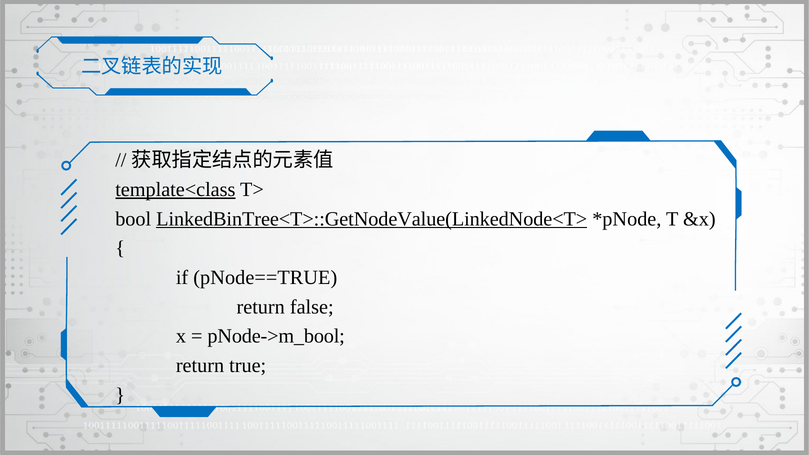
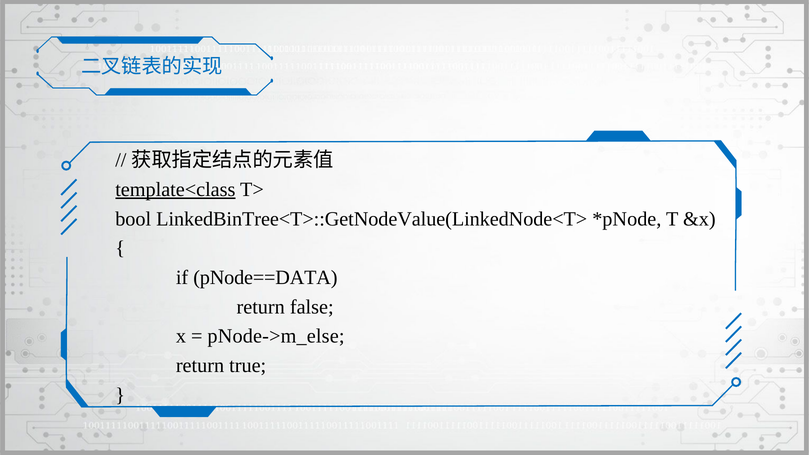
LinkedBinTree<T>::GetNodeValue(LinkedNode<T> underline: present -> none (372, 219)
pNode==TRUE: pNode==TRUE -> pNode==DATA (265, 278)
pNode->m_bool: pNode->m_bool -> pNode->m_else (276, 336)
